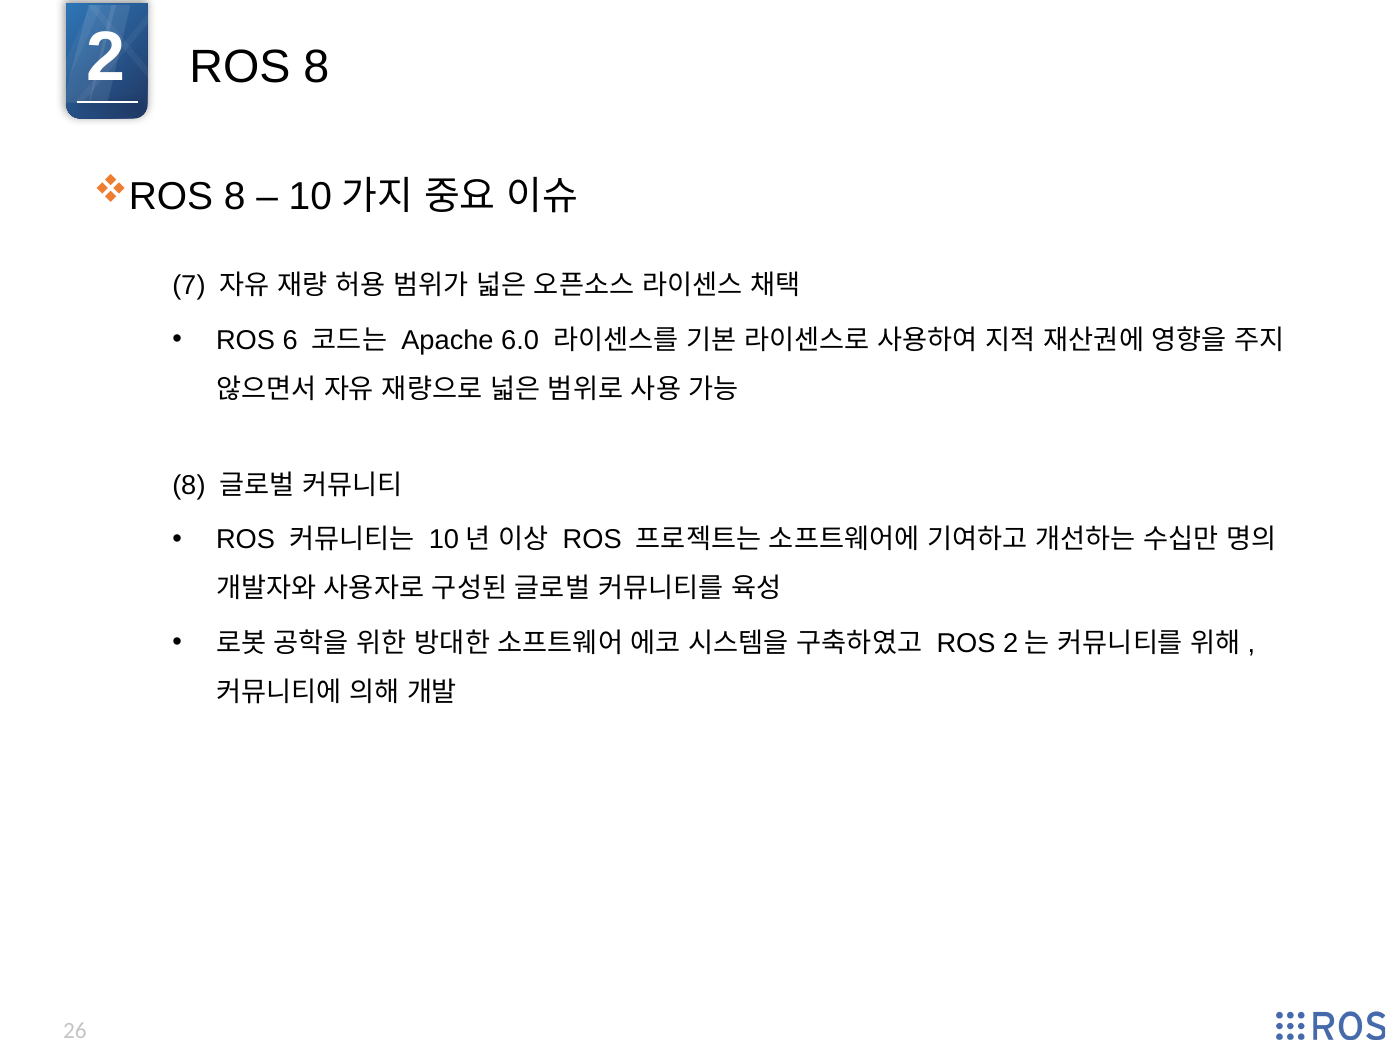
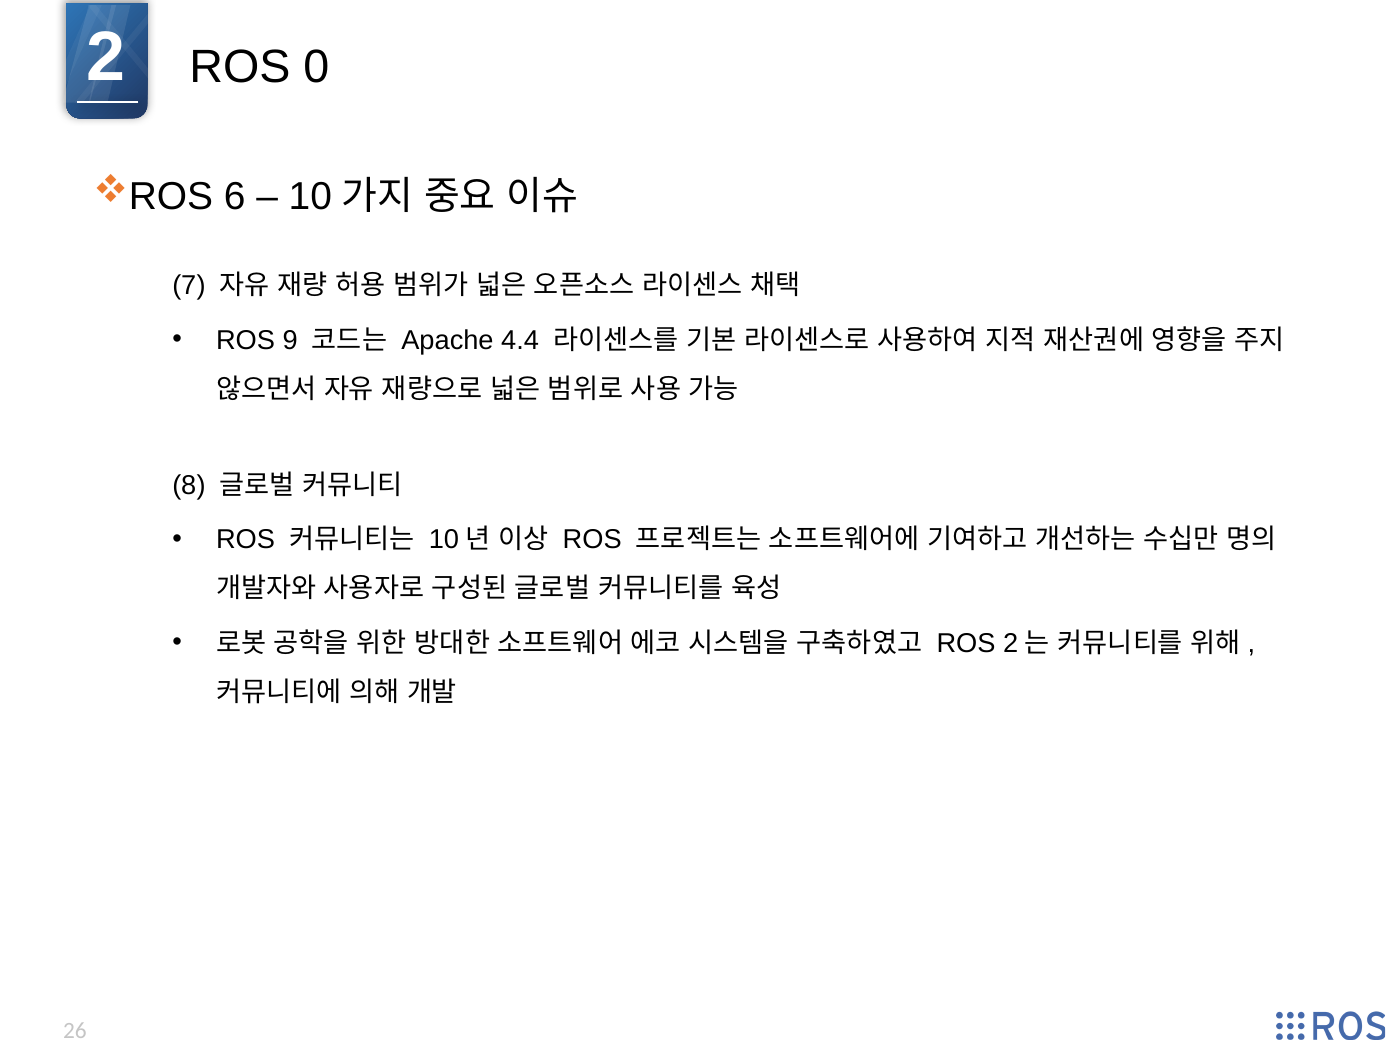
ROS 8: 8 -> 0 (316, 67)
8: 8 -> 6 (235, 196)
6: 6 -> 9 (290, 340)
6.0: 6.0 -> 4.4 (520, 340)
